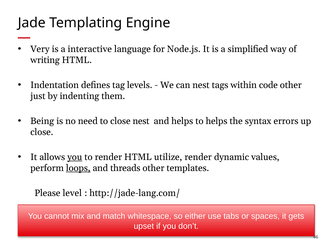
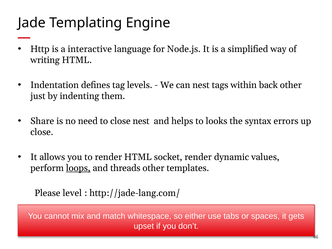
Very: Very -> Http (40, 49)
code: code -> back (268, 85)
Being: Being -> Share (42, 121)
to helps: helps -> looks (217, 121)
you underline: present -> none (75, 157)
utilize: utilize -> socket (168, 157)
